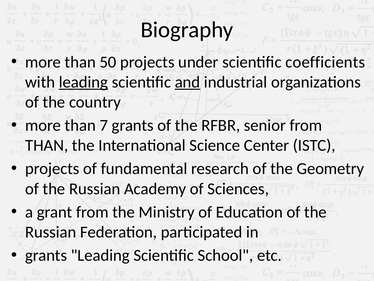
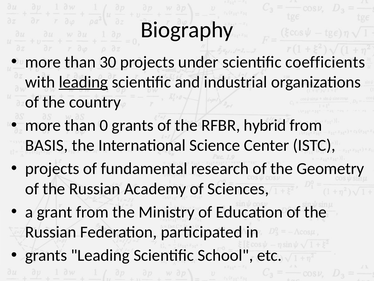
50: 50 -> 30 (108, 62)
and underline: present -> none (187, 82)
7: 7 -> 0 (104, 125)
senior: senior -> hybrid (265, 125)
THAN: THAN -> BASIS (47, 145)
